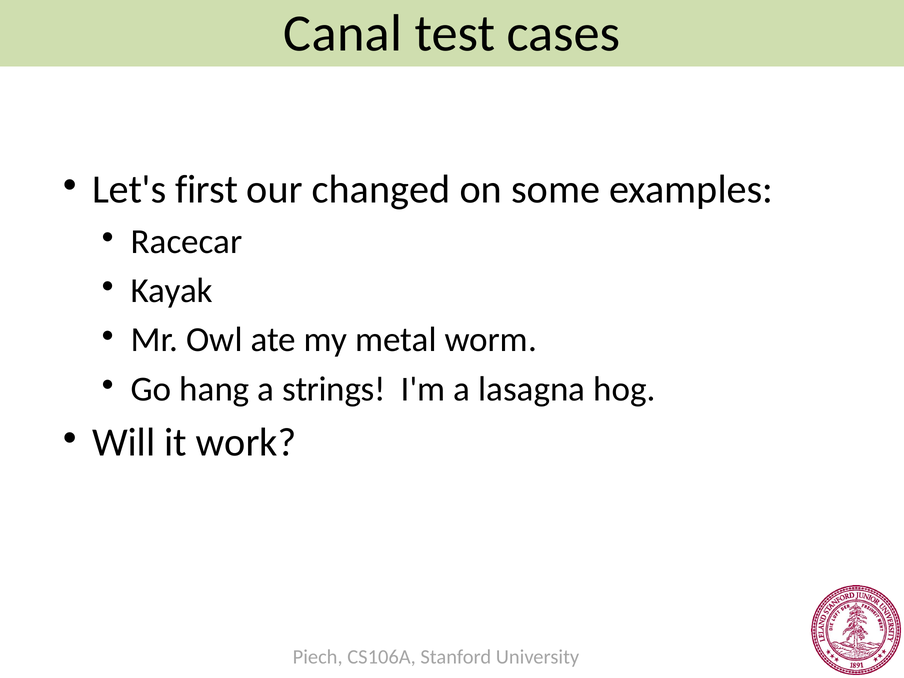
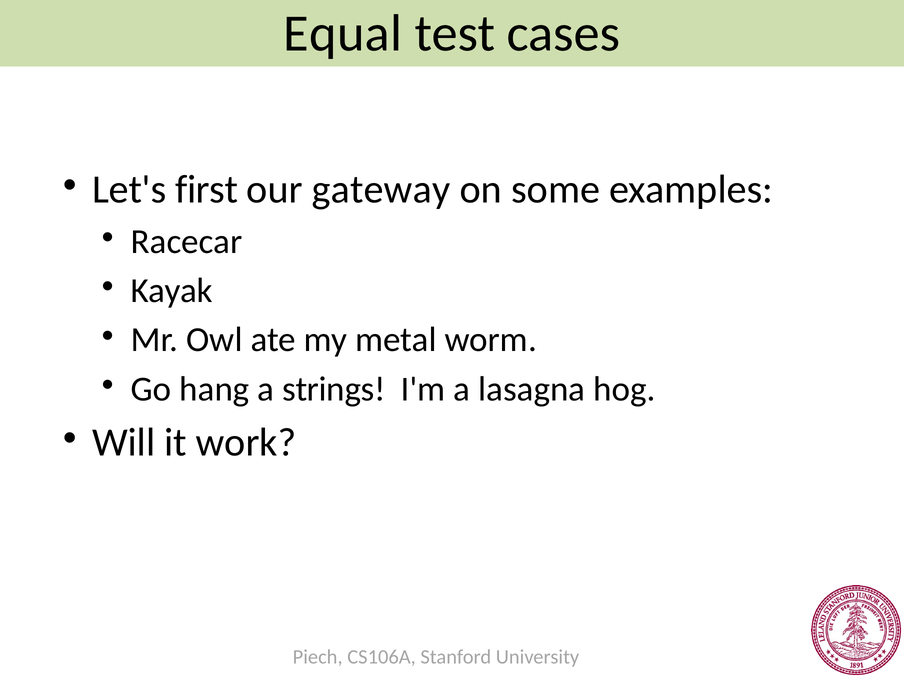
Canal: Canal -> Equal (343, 33)
changed: changed -> gateway (381, 190)
